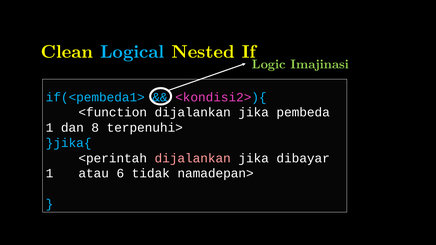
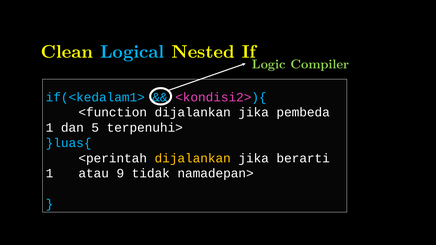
Imajinasi: Imajinasi -> Compiler (320, 64)
if(<pembeda1>: if(<pembeda1> -> if(<kedalam1> (95, 97)
8: 8 -> 5 (95, 128)
}jika{: }jika{ -> }luas{ (69, 143)
dijalankan colour: pink -> yellow (193, 158)
dibayar: dibayar -> berarti (303, 158)
6: 6 -> 9 (120, 174)
